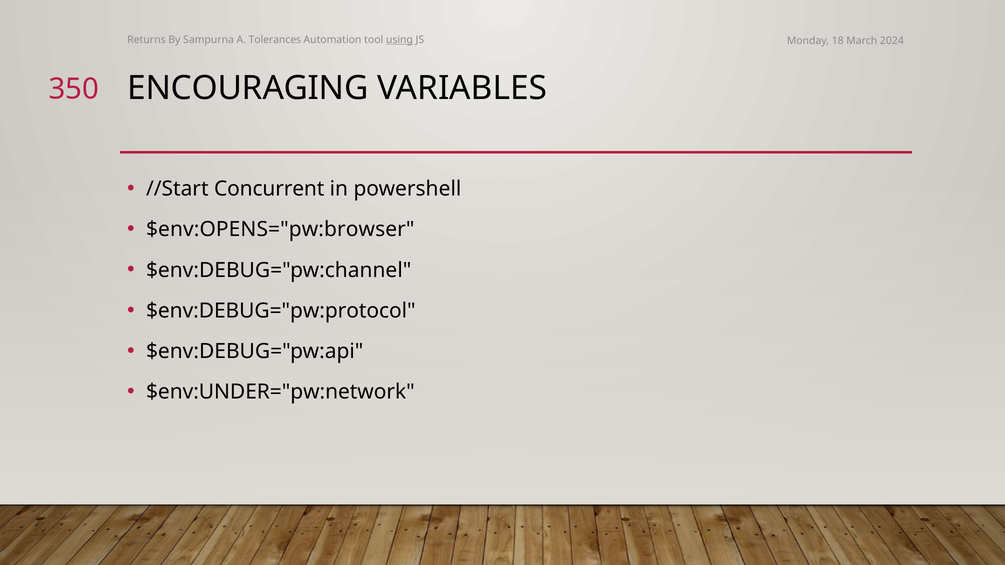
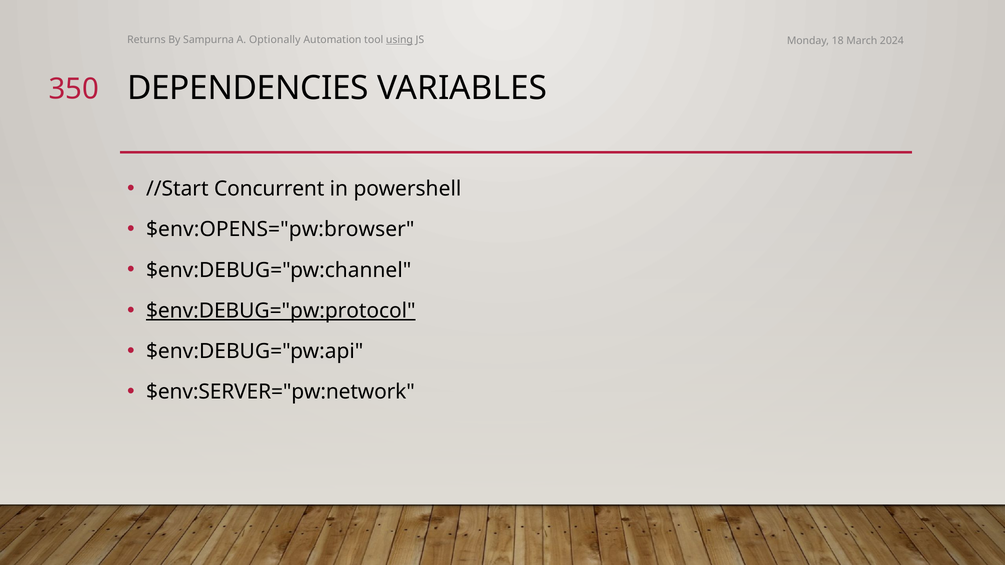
Tolerances: Tolerances -> Optionally (275, 40)
ENCOURAGING: ENCOURAGING -> DEPENDENCIES (248, 88)
$env:DEBUG="pw:protocol underline: none -> present (281, 311)
$env:UNDER="pw:network: $env:UNDER="pw:network -> $env:SERVER="pw:network (280, 392)
